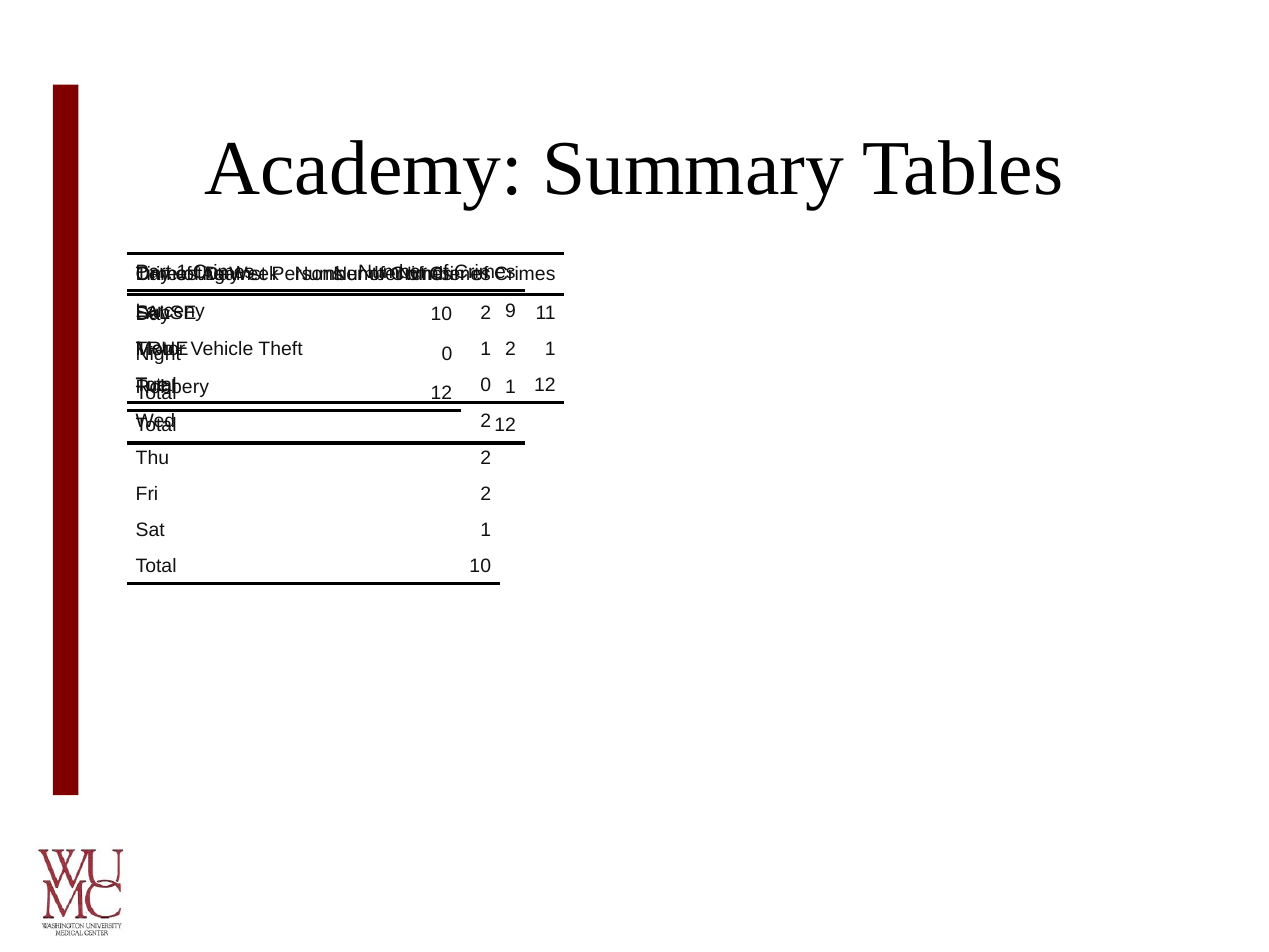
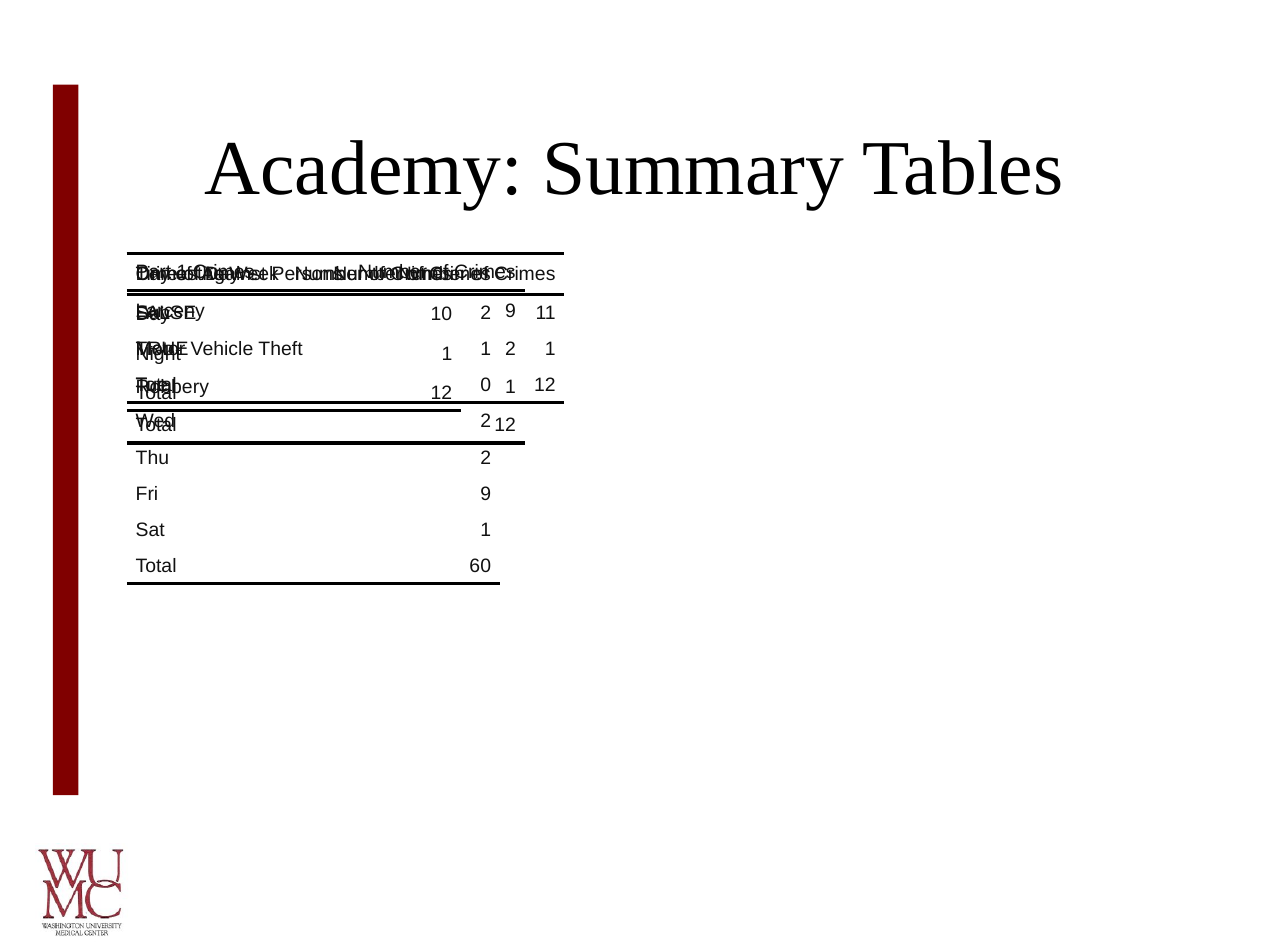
0: 0 -> 1 (447, 354)
Fri 2: 2 -> 9 (486, 494)
Total 10: 10 -> 60 (480, 566)
